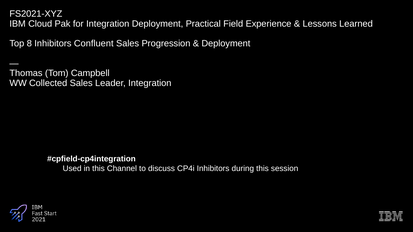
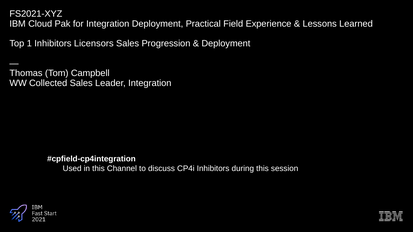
8: 8 -> 1 (29, 44)
Confluent: Confluent -> Licensors (94, 44)
